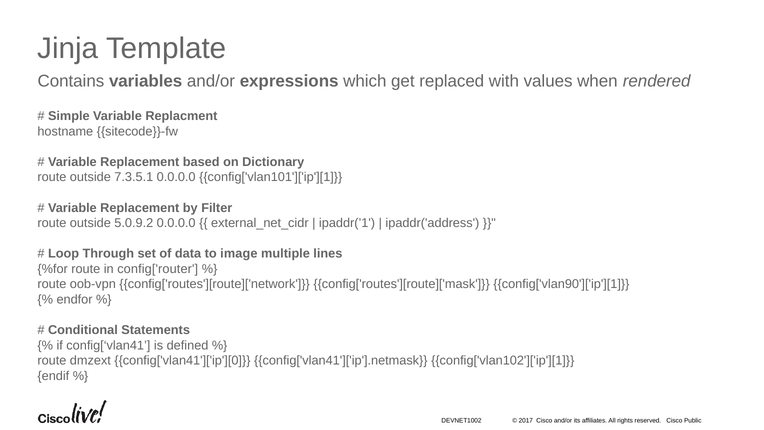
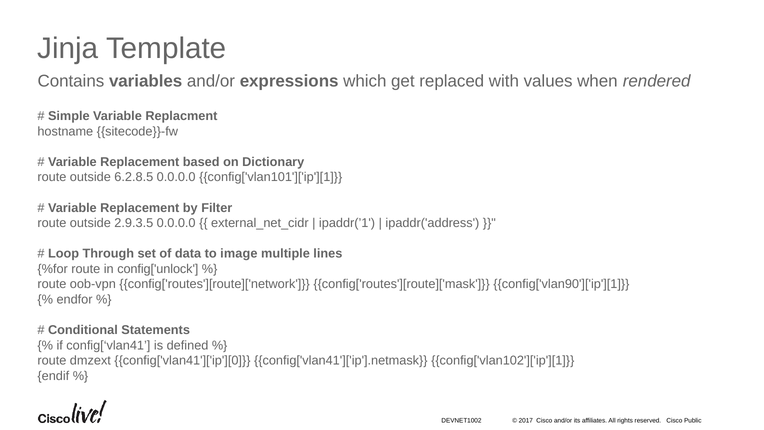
7.3.5.1: 7.3.5.1 -> 6.2.8.5 (134, 177)
5.0.9.2: 5.0.9.2 -> 2.9.3.5 (134, 223)
config['router: config['router -> config['unlock (158, 269)
